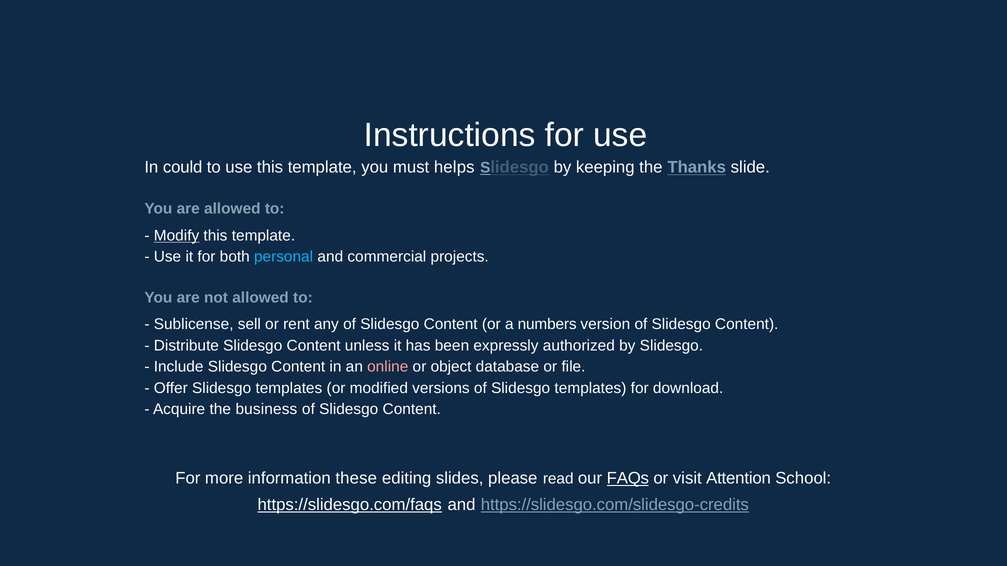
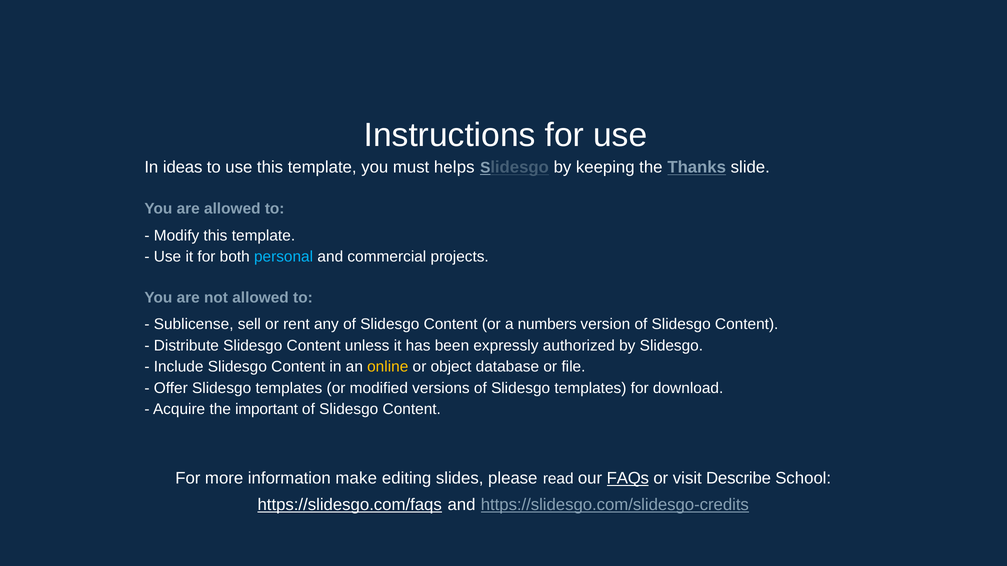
could: could -> ideas (183, 167)
Modify underline: present -> none (177, 236)
online colour: pink -> yellow (388, 367)
business: business -> important (267, 409)
these: these -> make (356, 479)
Attention: Attention -> Describe (739, 479)
